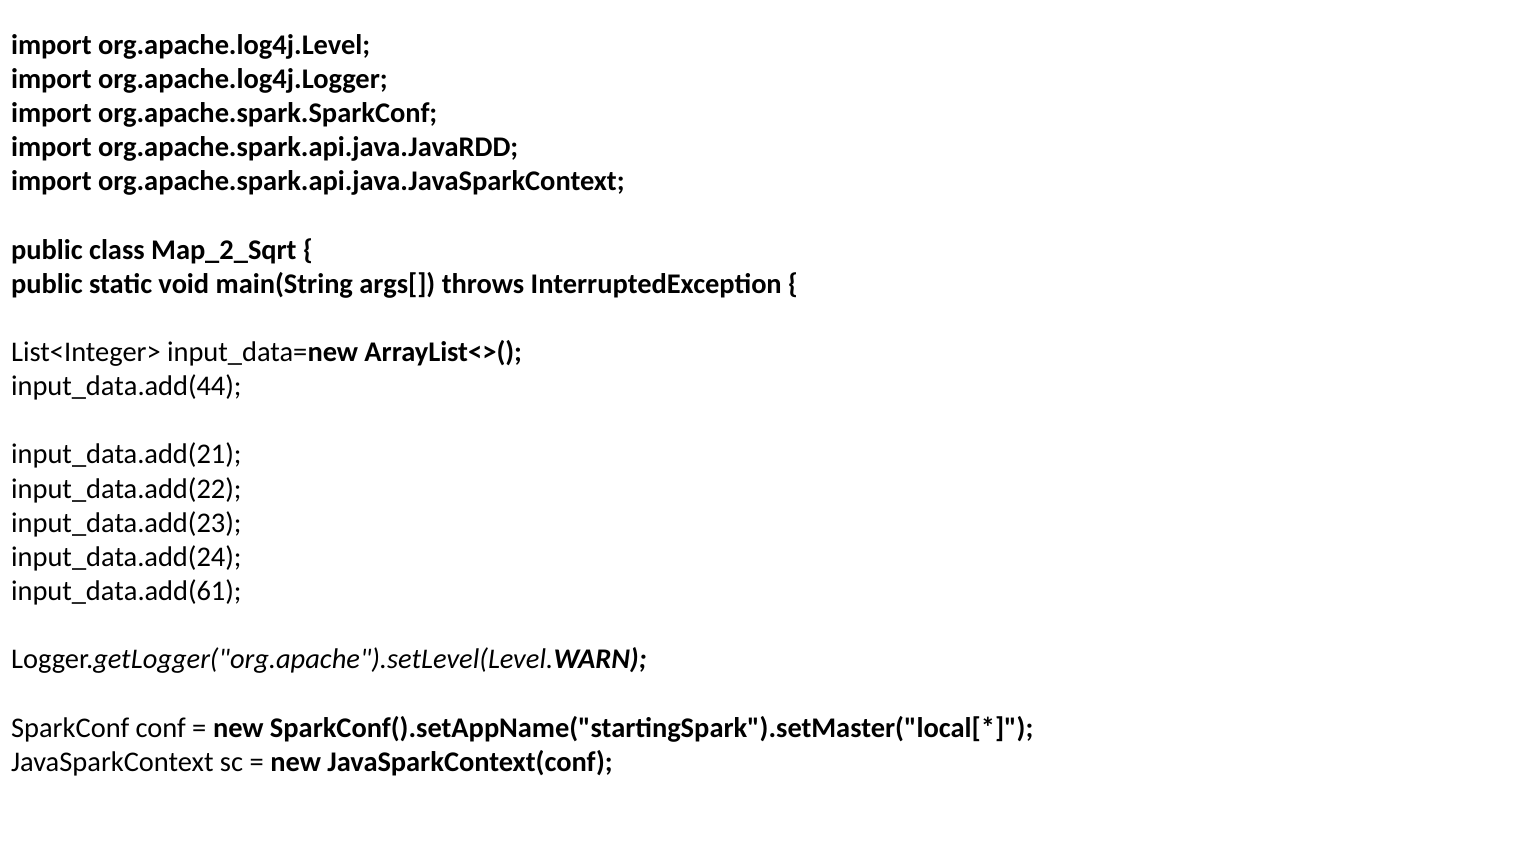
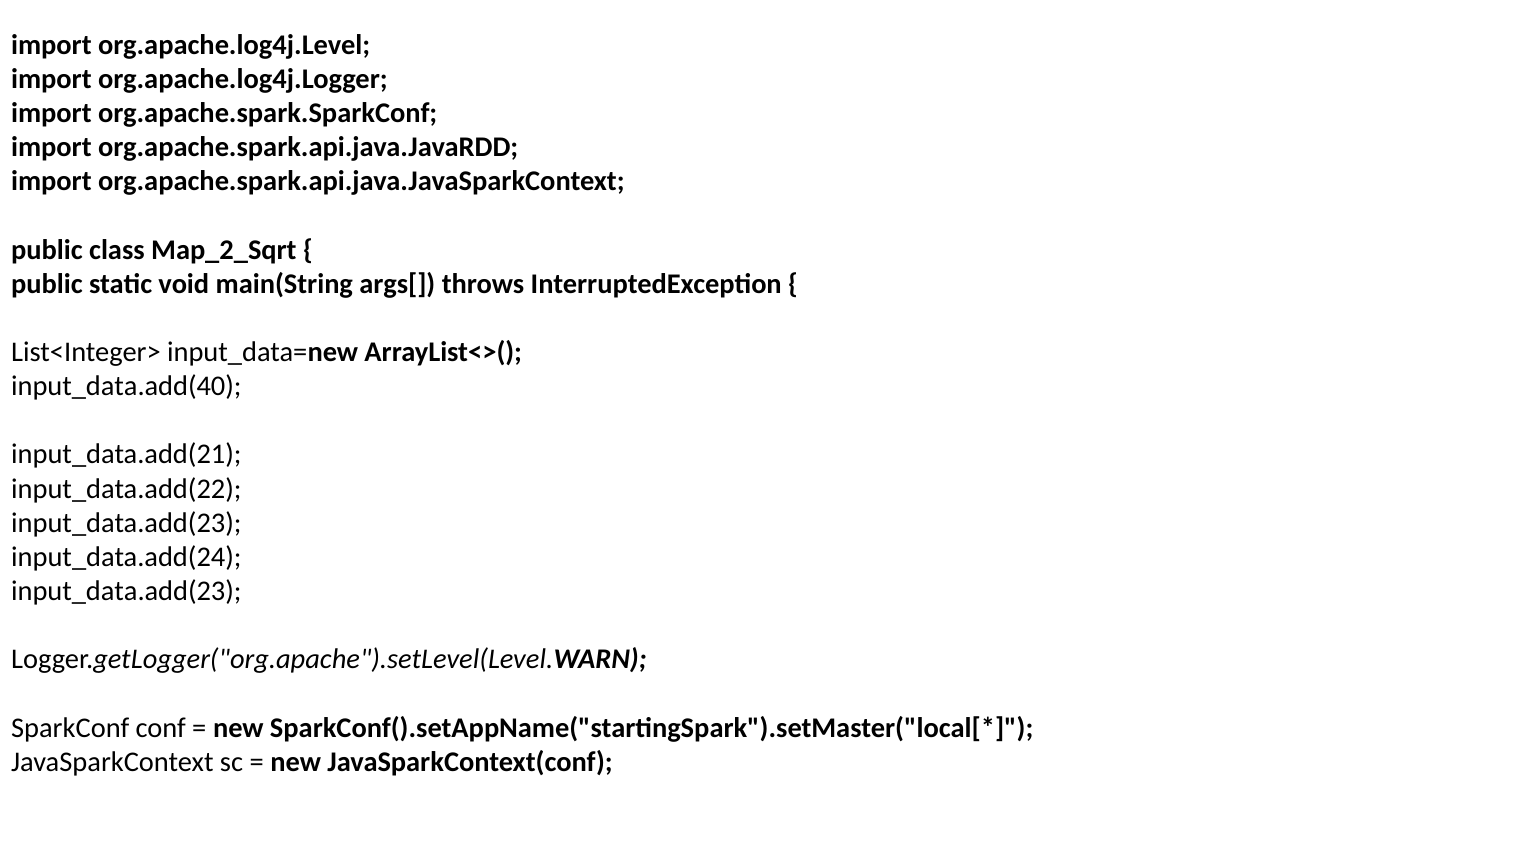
input_data.add(44: input_data.add(44 -> input_data.add(40 (126, 386)
input_data.add(61: input_data.add(61 -> input_data.add(23 (126, 591)
